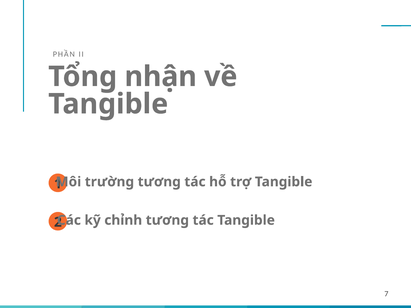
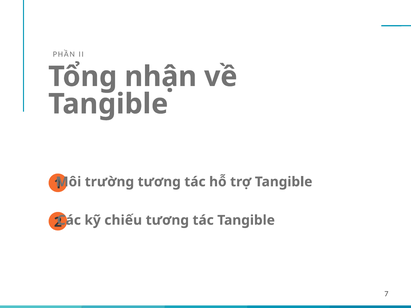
chỉnh: chỉnh -> chiếu (123, 220)
